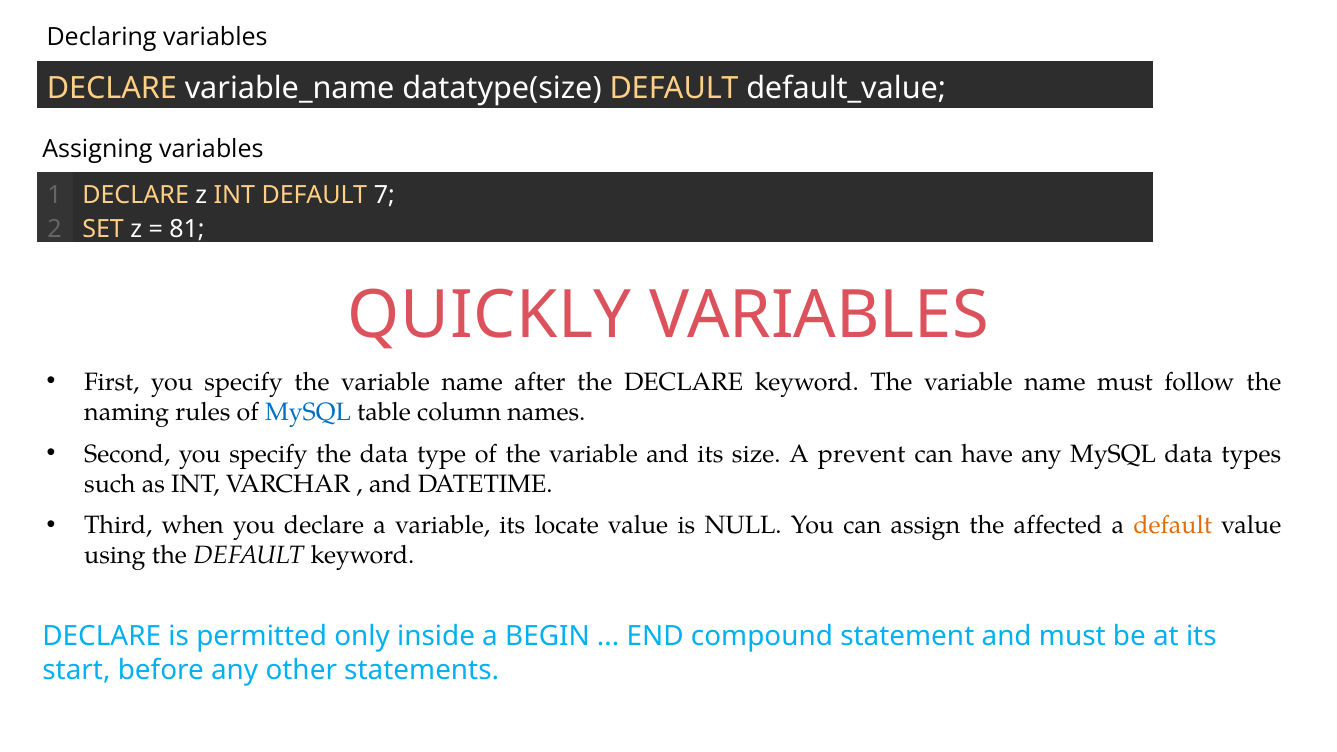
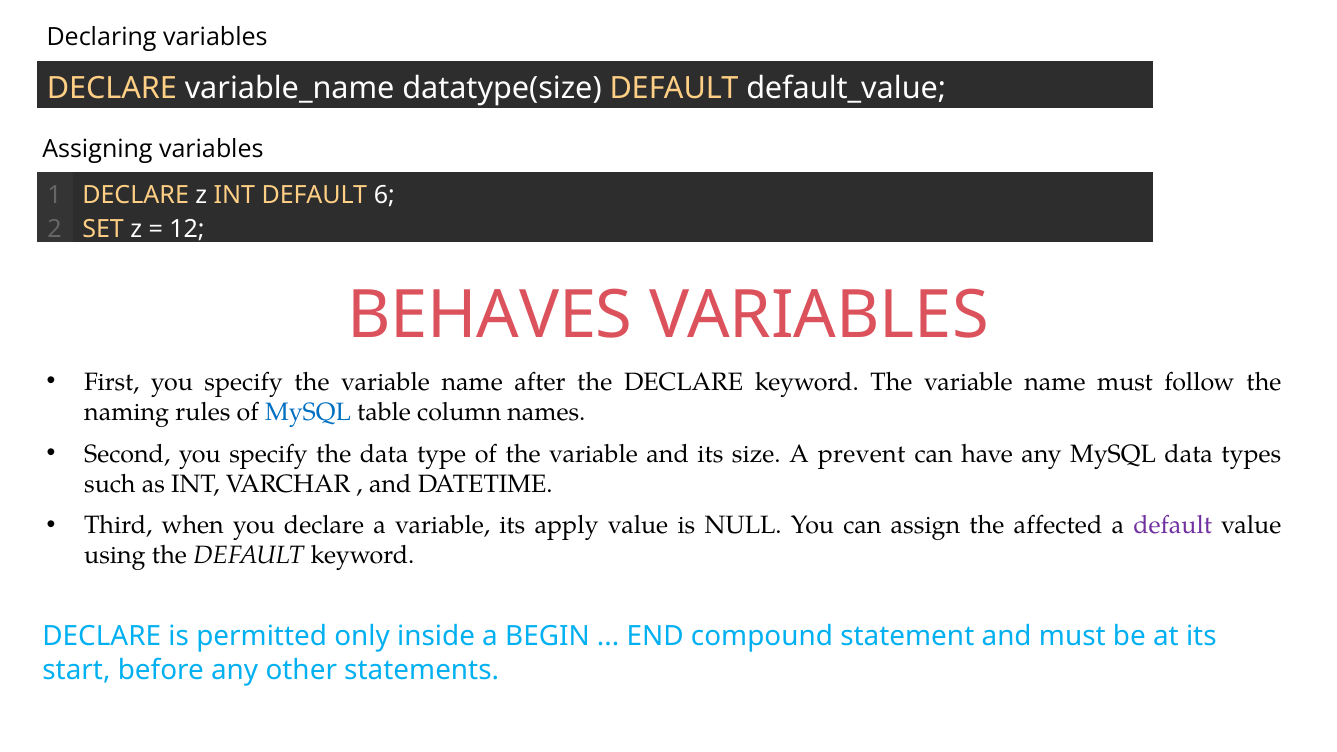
7: 7 -> 6 (384, 195)
81: 81 -> 12 (187, 229)
QUICKLY: QUICKLY -> BEHAVES (490, 315)
locate: locate -> apply (567, 526)
default colour: orange -> purple (1173, 526)
